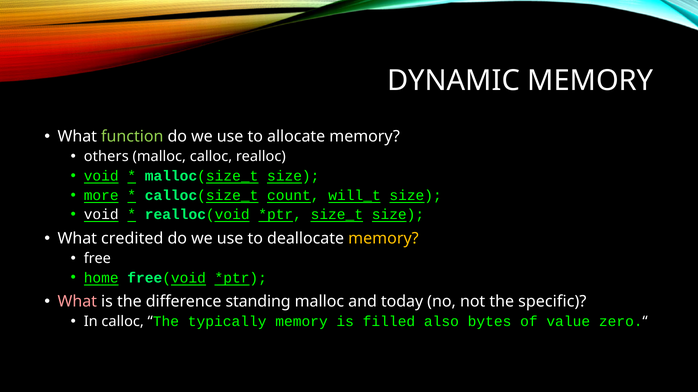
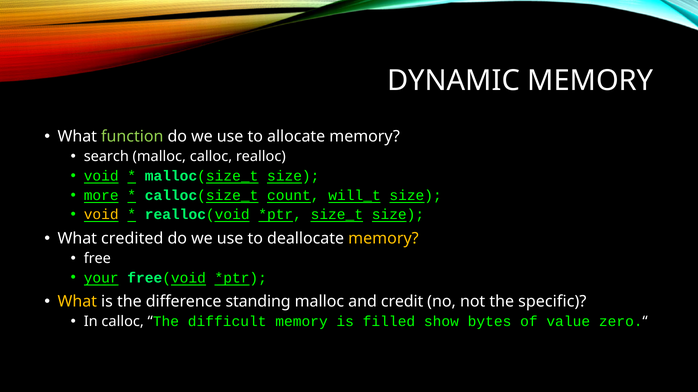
others: others -> search (106, 157)
void colour: white -> yellow (101, 215)
home: home -> your (101, 278)
What colour: pink -> yellow (77, 302)
today: today -> credit (402, 302)
typically: typically -> difficult (227, 322)
also: also -> show (441, 322)
